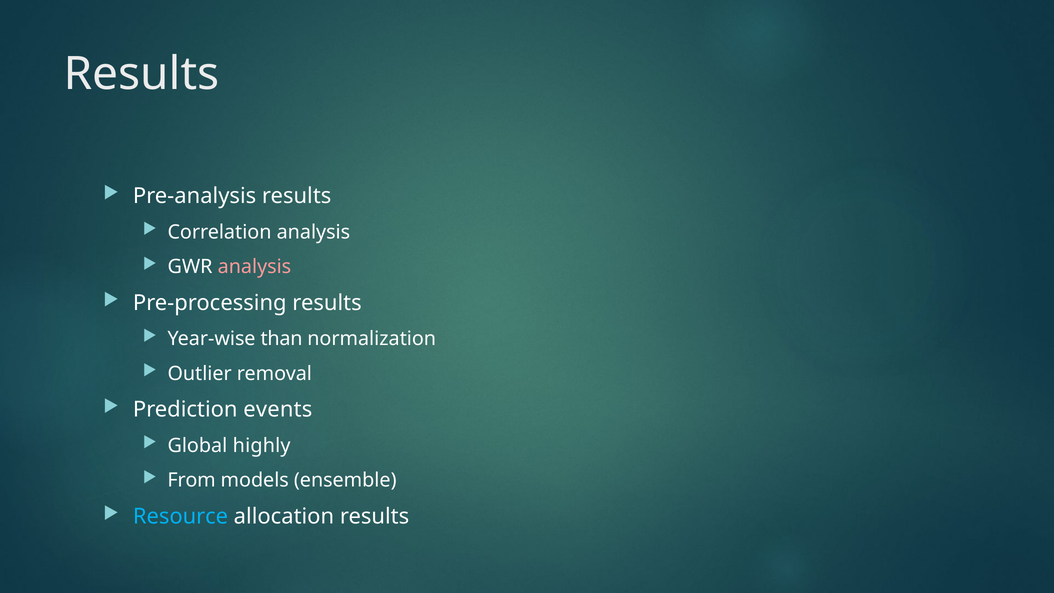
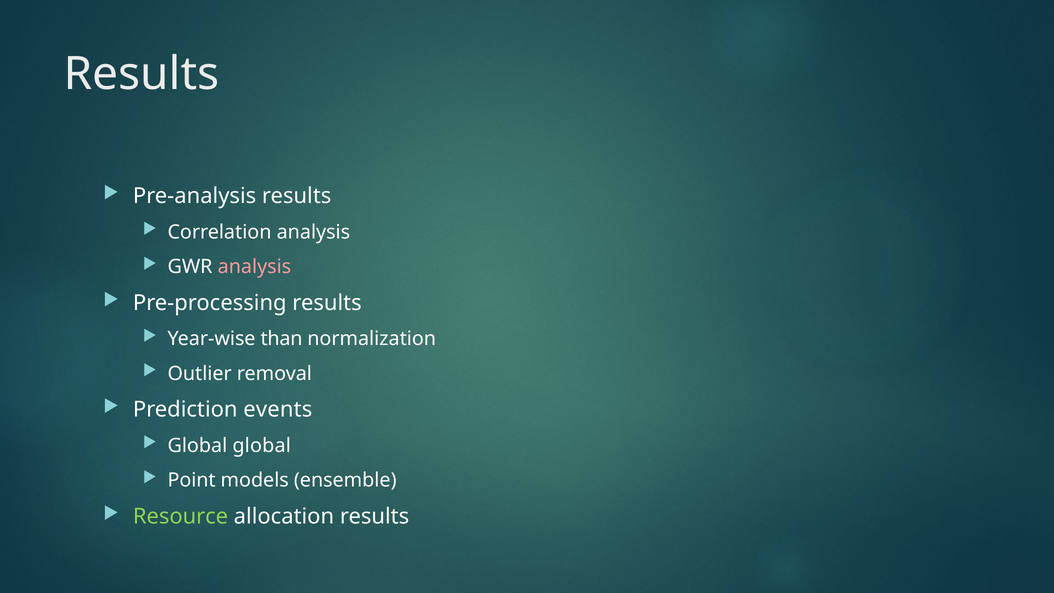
Global highly: highly -> global (262, 446)
From: From -> Point (192, 480)
Resource colour: light blue -> light green (181, 516)
